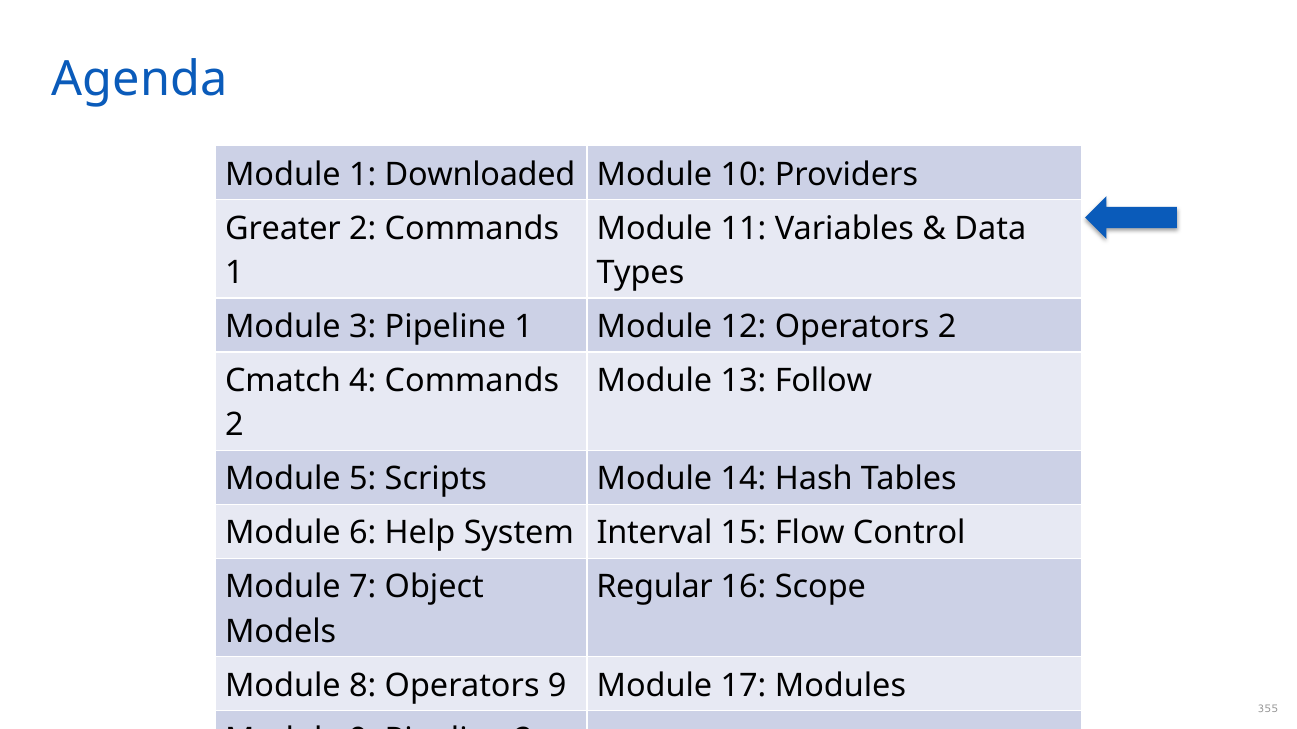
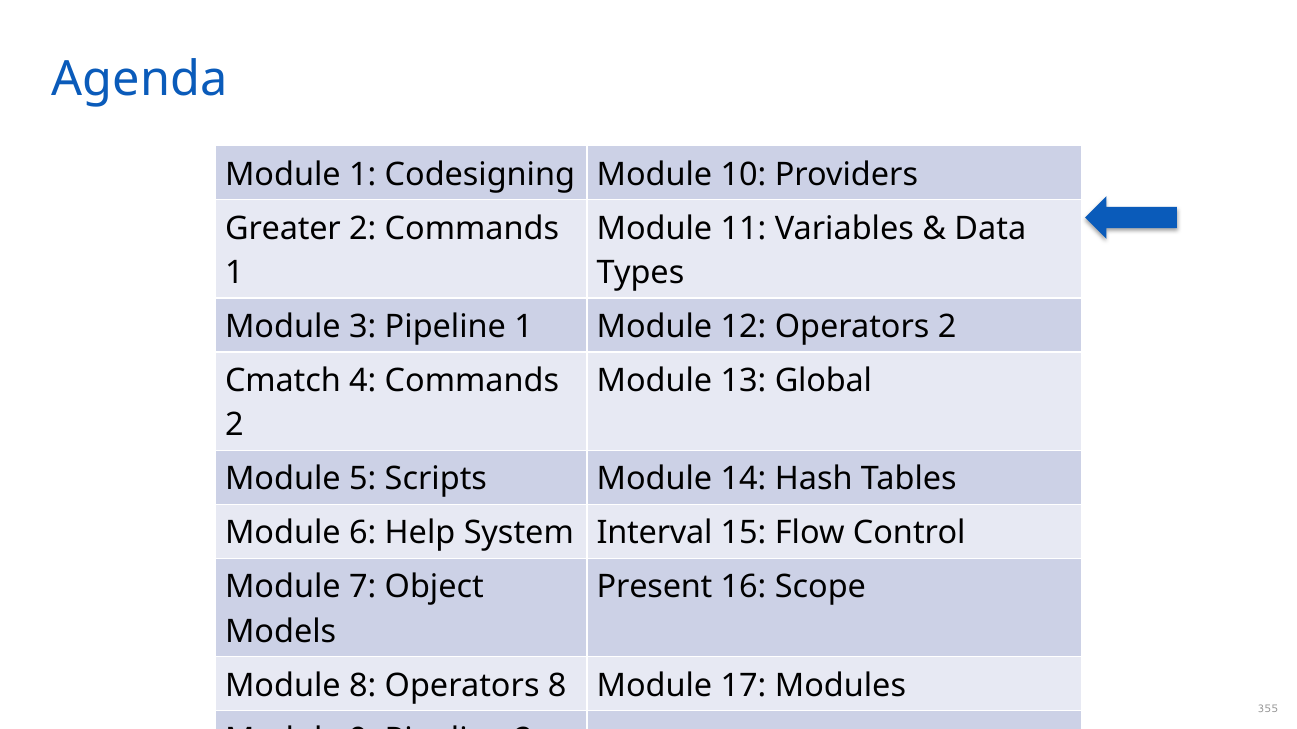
Downloaded: Downloaded -> Codesigning (480, 175)
Follow: Follow -> Global (823, 381)
Regular: Regular -> Present (655, 588)
Operators 9: 9 -> 8 (557, 686)
